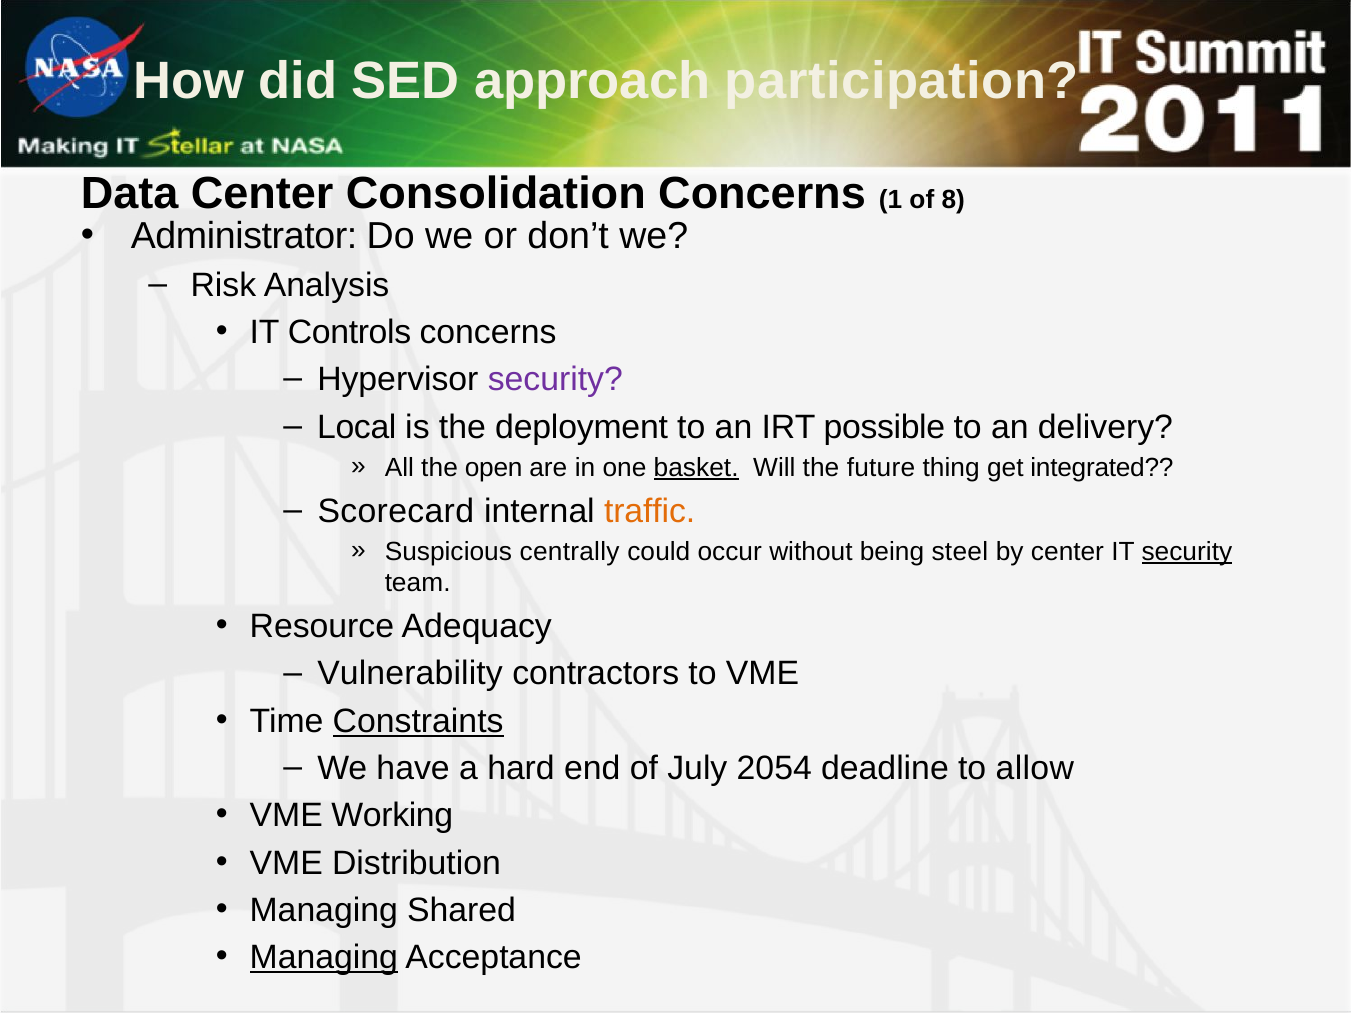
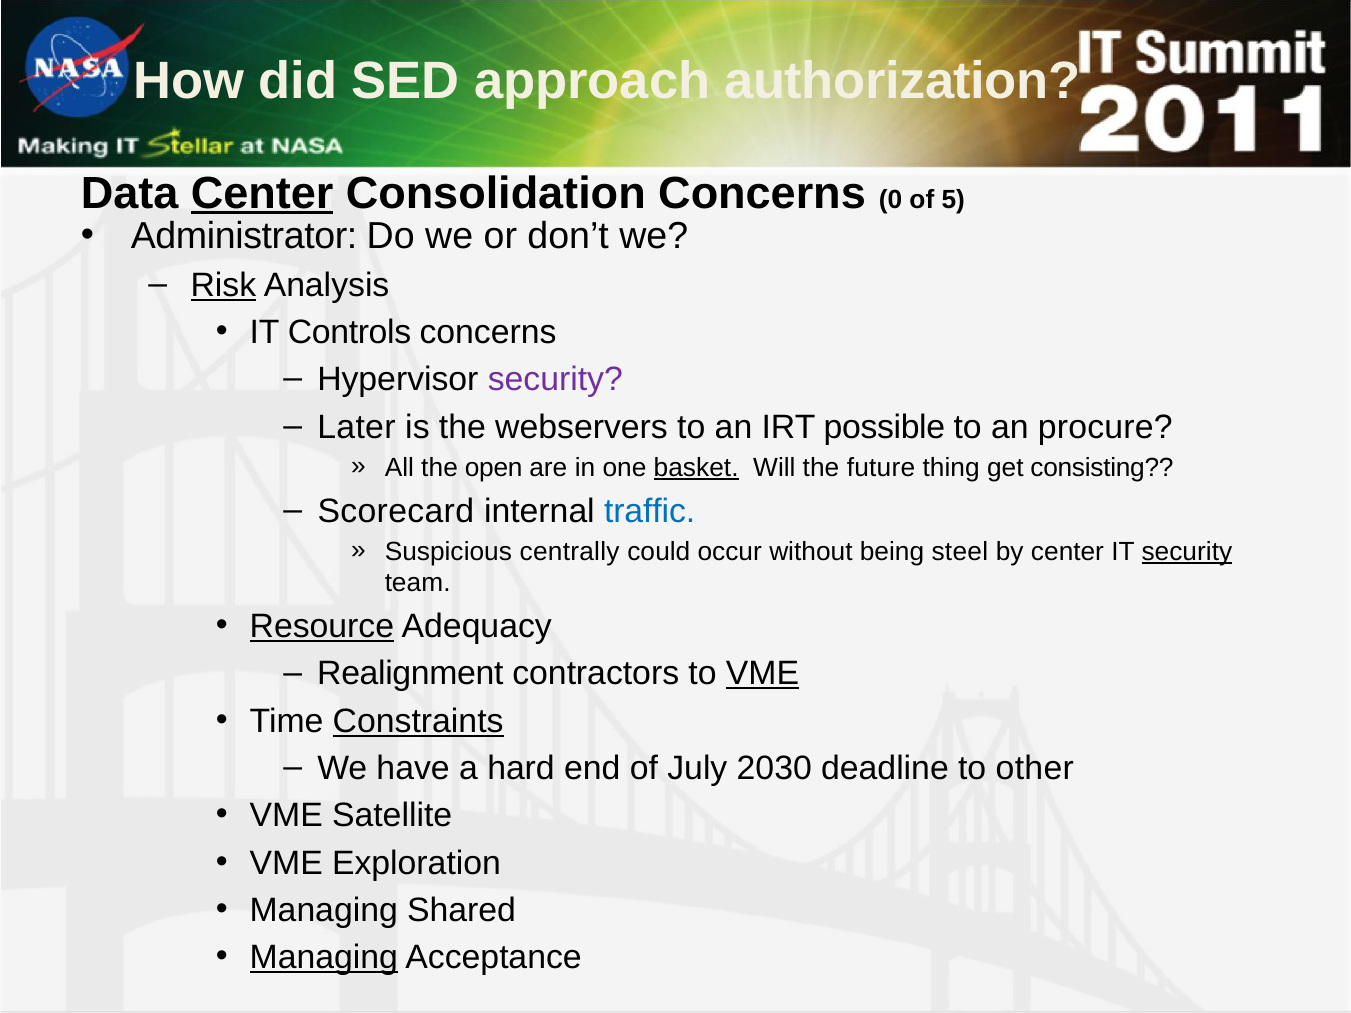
participation: participation -> authorization (902, 81)
Center underline: none -> present (262, 193)
1: 1 -> 0 (890, 199)
8: 8 -> 5 (953, 199)
Risk underline: none -> present (223, 285)
Local: Local -> Later (356, 427)
deployment: deployment -> webservers (581, 427)
delivery: delivery -> procure (1105, 427)
integrated: integrated -> consisting (1102, 468)
traffic colour: orange -> blue (650, 511)
Resource underline: none -> present (322, 627)
Vulnerability: Vulnerability -> Realignment (410, 674)
VME underline: none -> present (763, 674)
2054: 2054 -> 2030 (774, 769)
allow: allow -> other (1035, 769)
Working: Working -> Satellite (392, 816)
Distribution: Distribution -> Exploration (416, 863)
